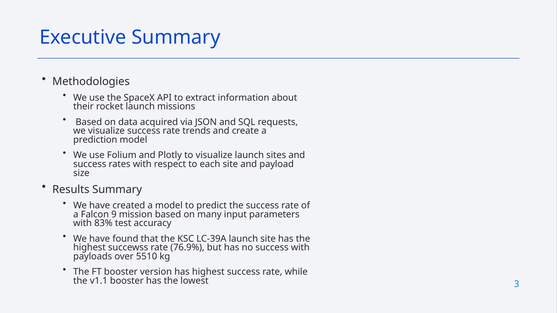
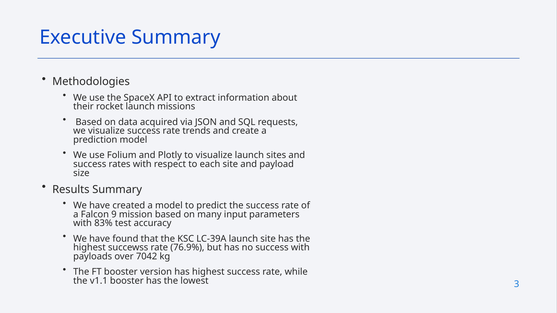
5510: 5510 -> 7042 (147, 257)
